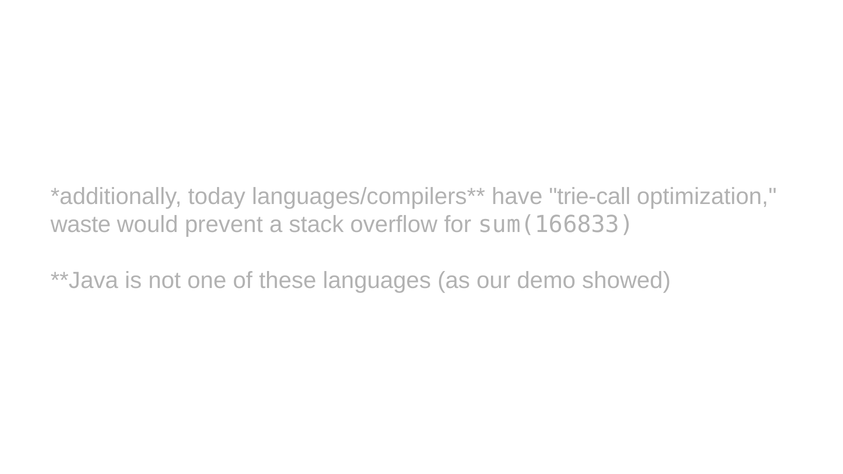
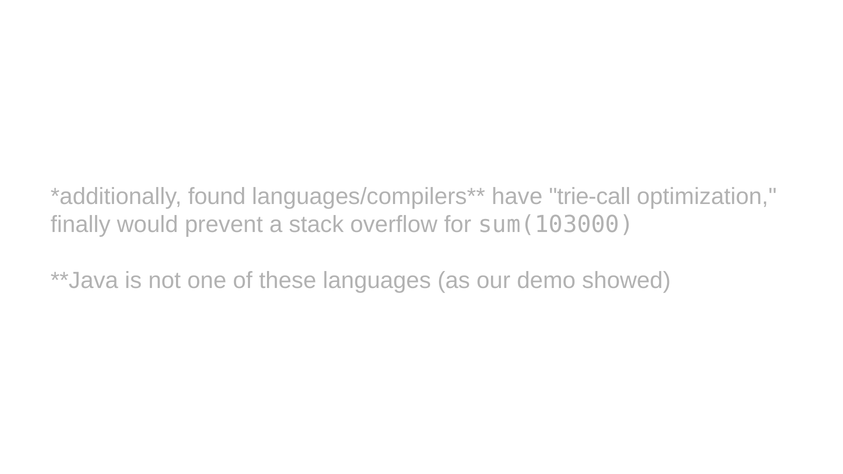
today: today -> found (217, 197)
waste: waste -> finally (81, 225)
sum(166833: sum(166833 -> sum(103000 (556, 225)
